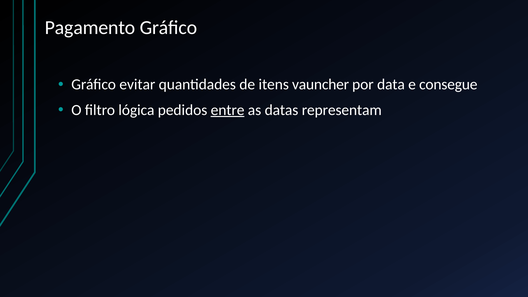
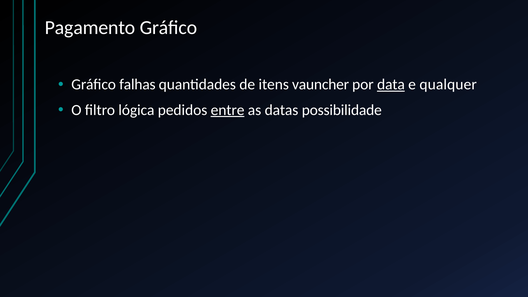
evitar: evitar -> falhas (137, 85)
data underline: none -> present (391, 85)
consegue: consegue -> qualquer (448, 85)
representam: representam -> possibilidade (342, 110)
